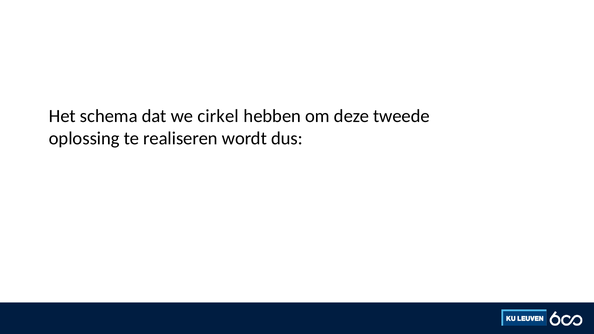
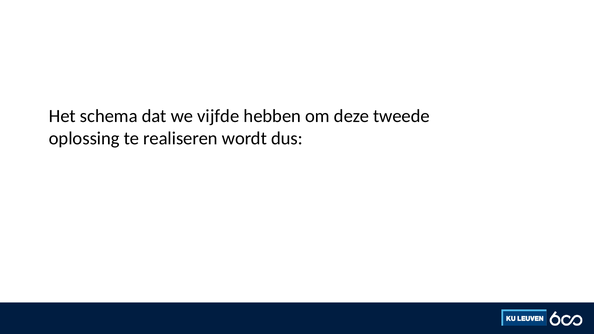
cirkel: cirkel -> vijfde (218, 116)
